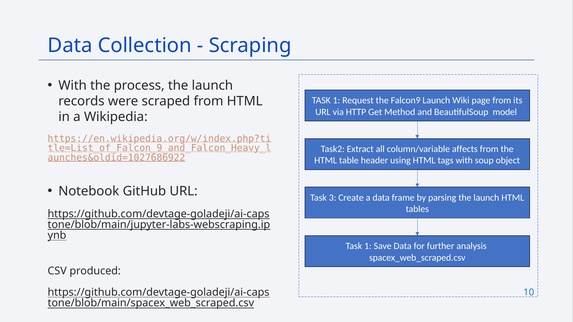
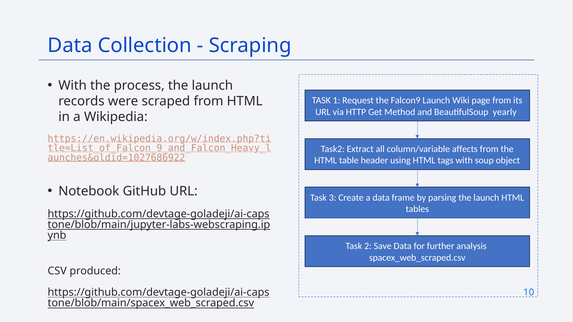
model: model -> yearly (505, 112)
1: 1 -> 2 (368, 246)
